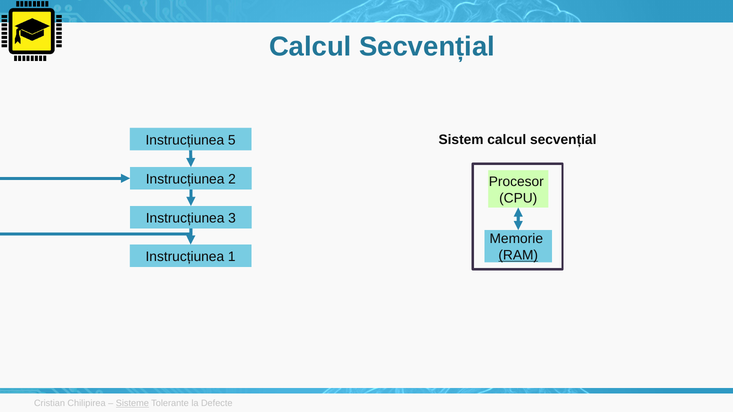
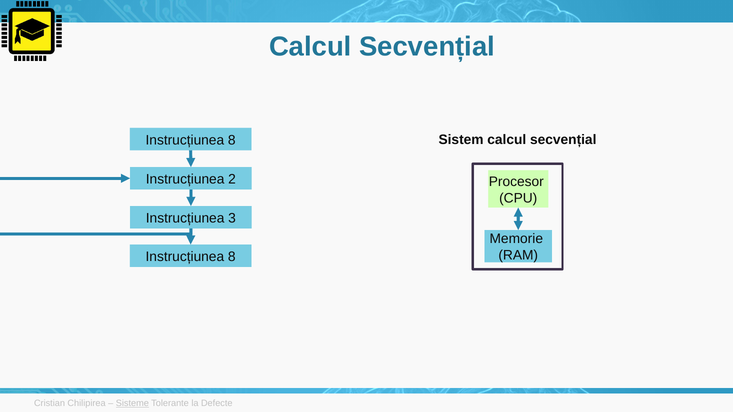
5: 5 -> 8 (232, 140)
RAM underline: present -> none (518, 256)
1: 1 -> 8 (232, 257)
